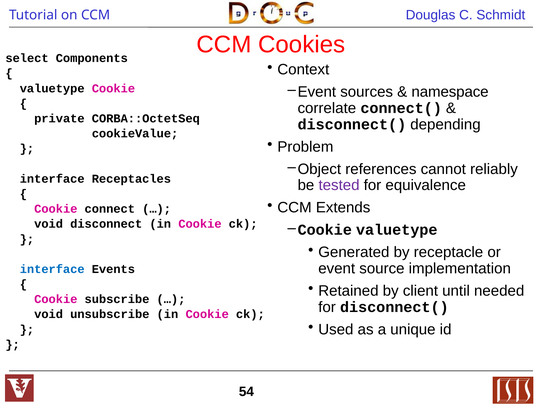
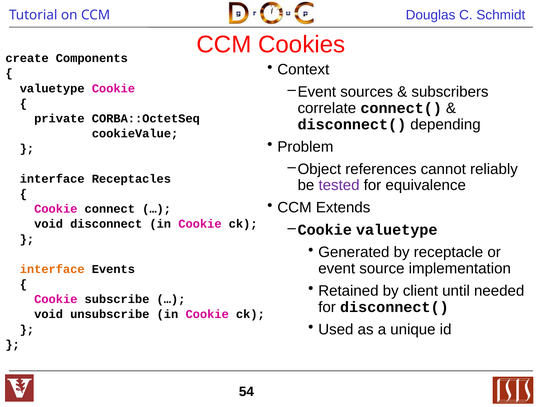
select: select -> create (27, 58)
namespace: namespace -> subscribers (450, 92)
interface colour: blue -> orange (52, 269)
